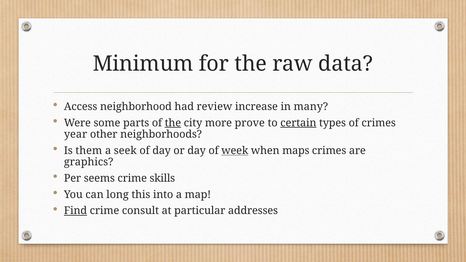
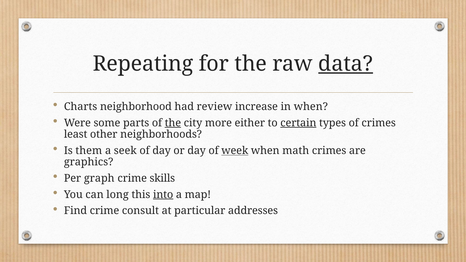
Minimum: Minimum -> Repeating (143, 64)
data underline: none -> present (346, 64)
Access: Access -> Charts (81, 107)
in many: many -> when (311, 107)
prove: prove -> either (250, 123)
year: year -> least (76, 134)
maps: maps -> math (296, 151)
seems: seems -> graph (99, 178)
into underline: none -> present (163, 195)
Find underline: present -> none (75, 211)
